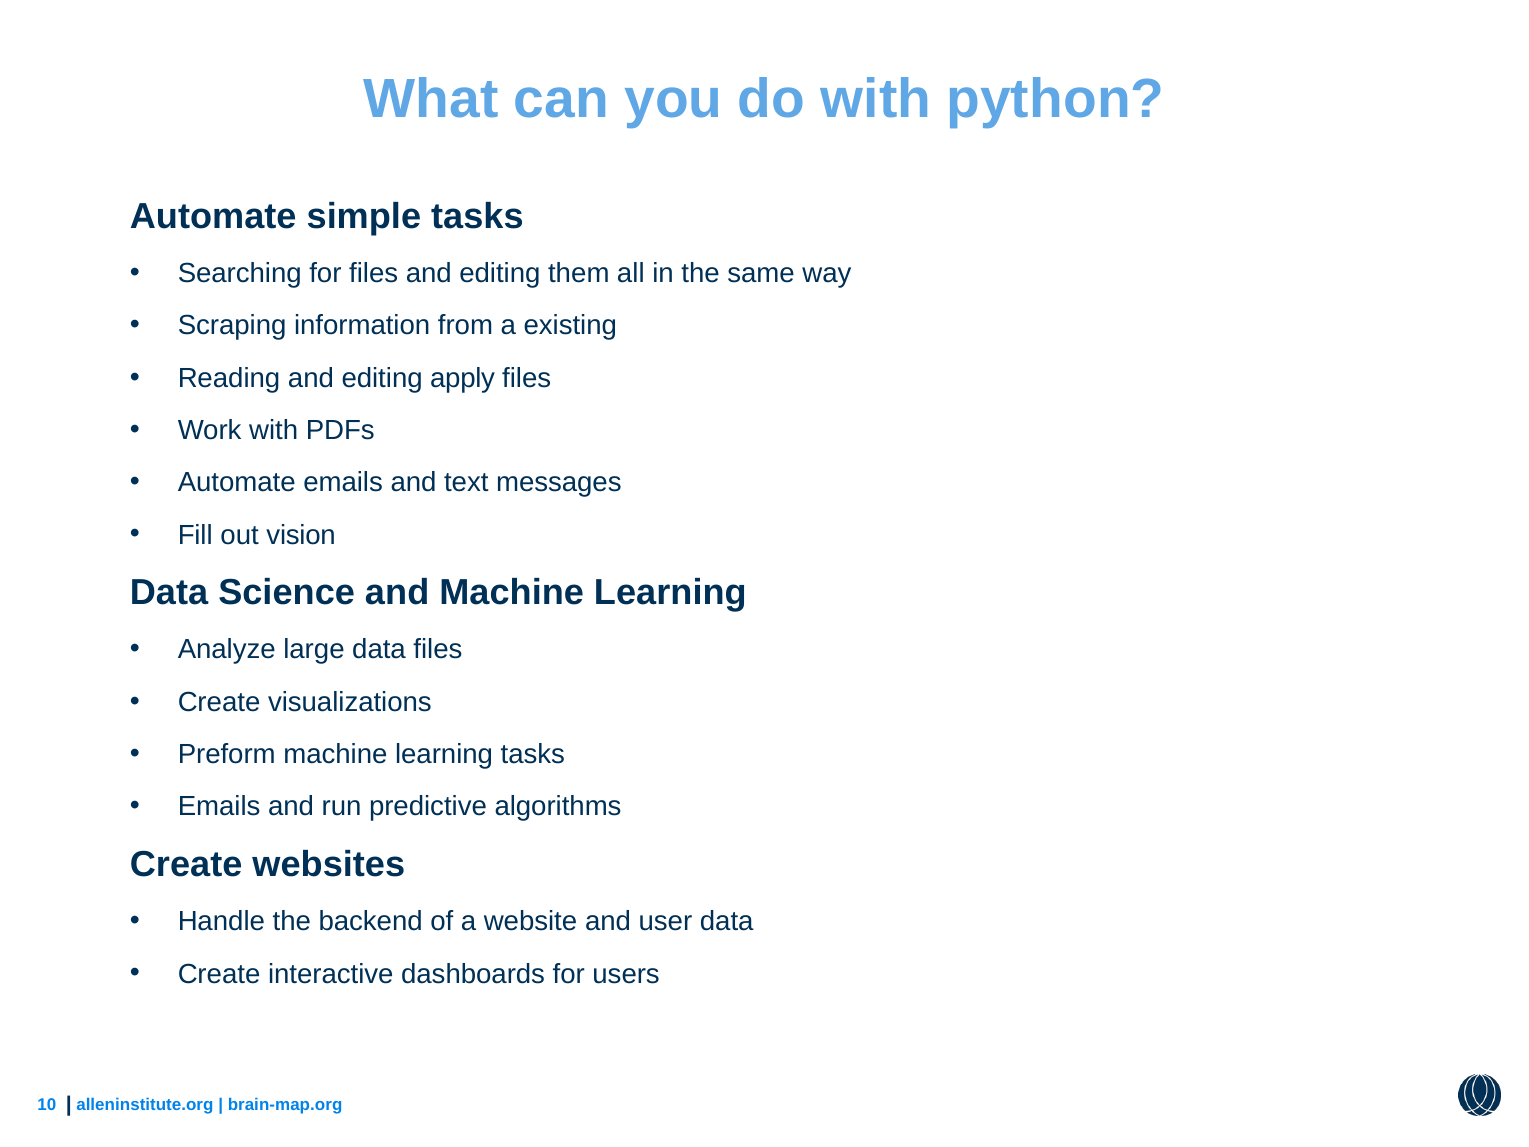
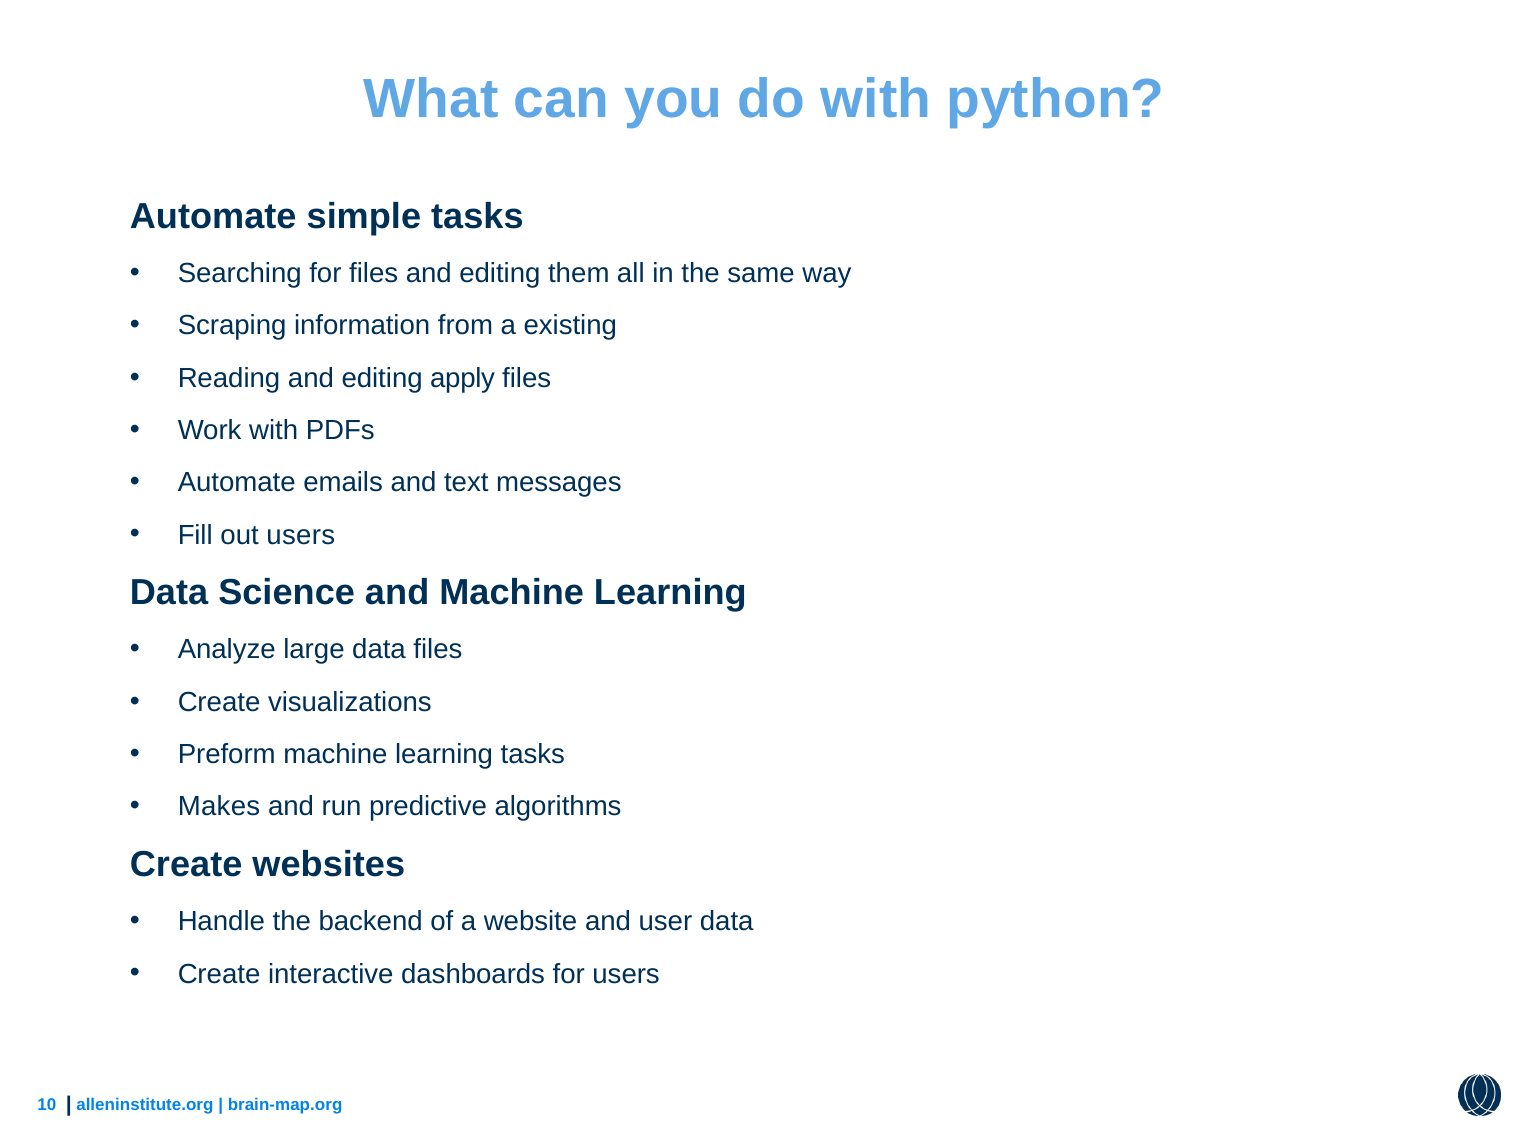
out vision: vision -> users (301, 535)
Emails: Emails -> Makes (219, 807)
